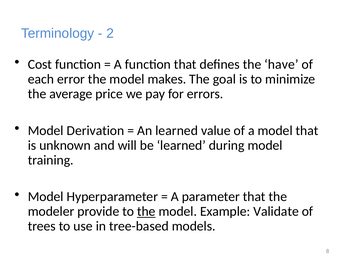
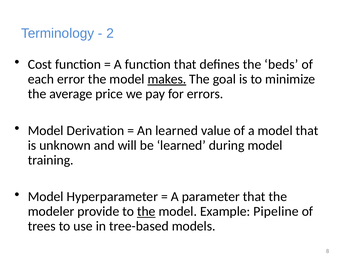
have: have -> beds (281, 64)
makes underline: none -> present (167, 79)
Validate: Validate -> Pipeline (276, 211)
